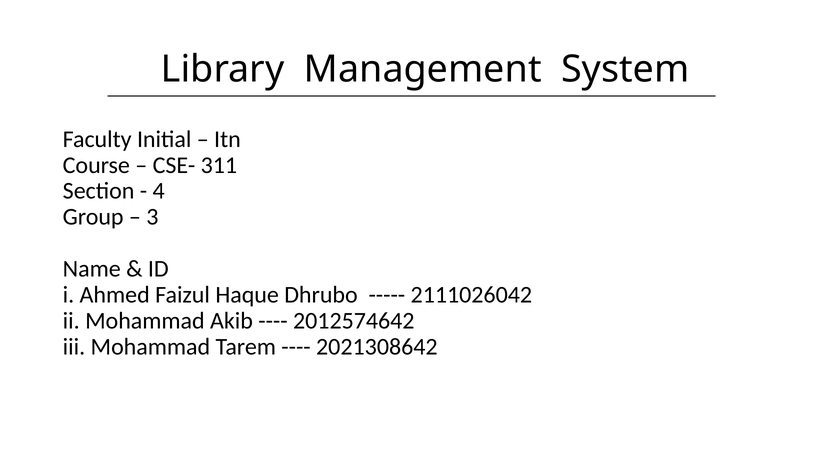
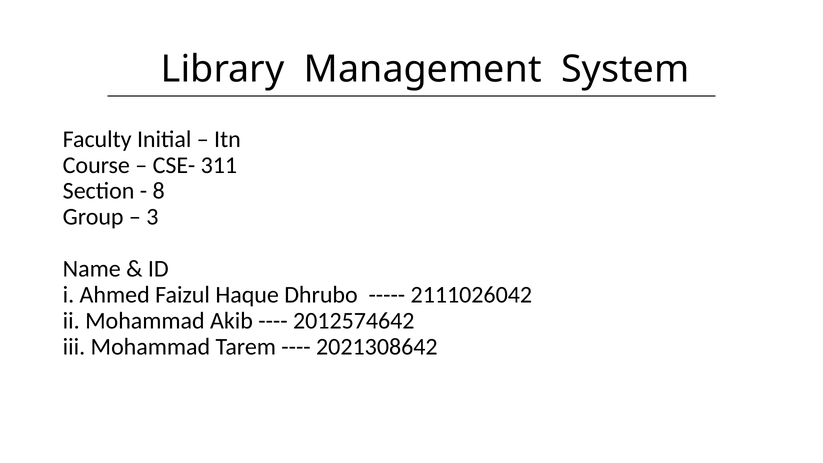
4: 4 -> 8 (159, 191)
